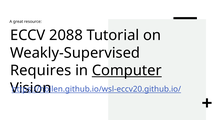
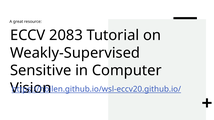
2088: 2088 -> 2083 (66, 35)
Requires: Requires -> Sensitive (41, 71)
Computer underline: present -> none (127, 71)
